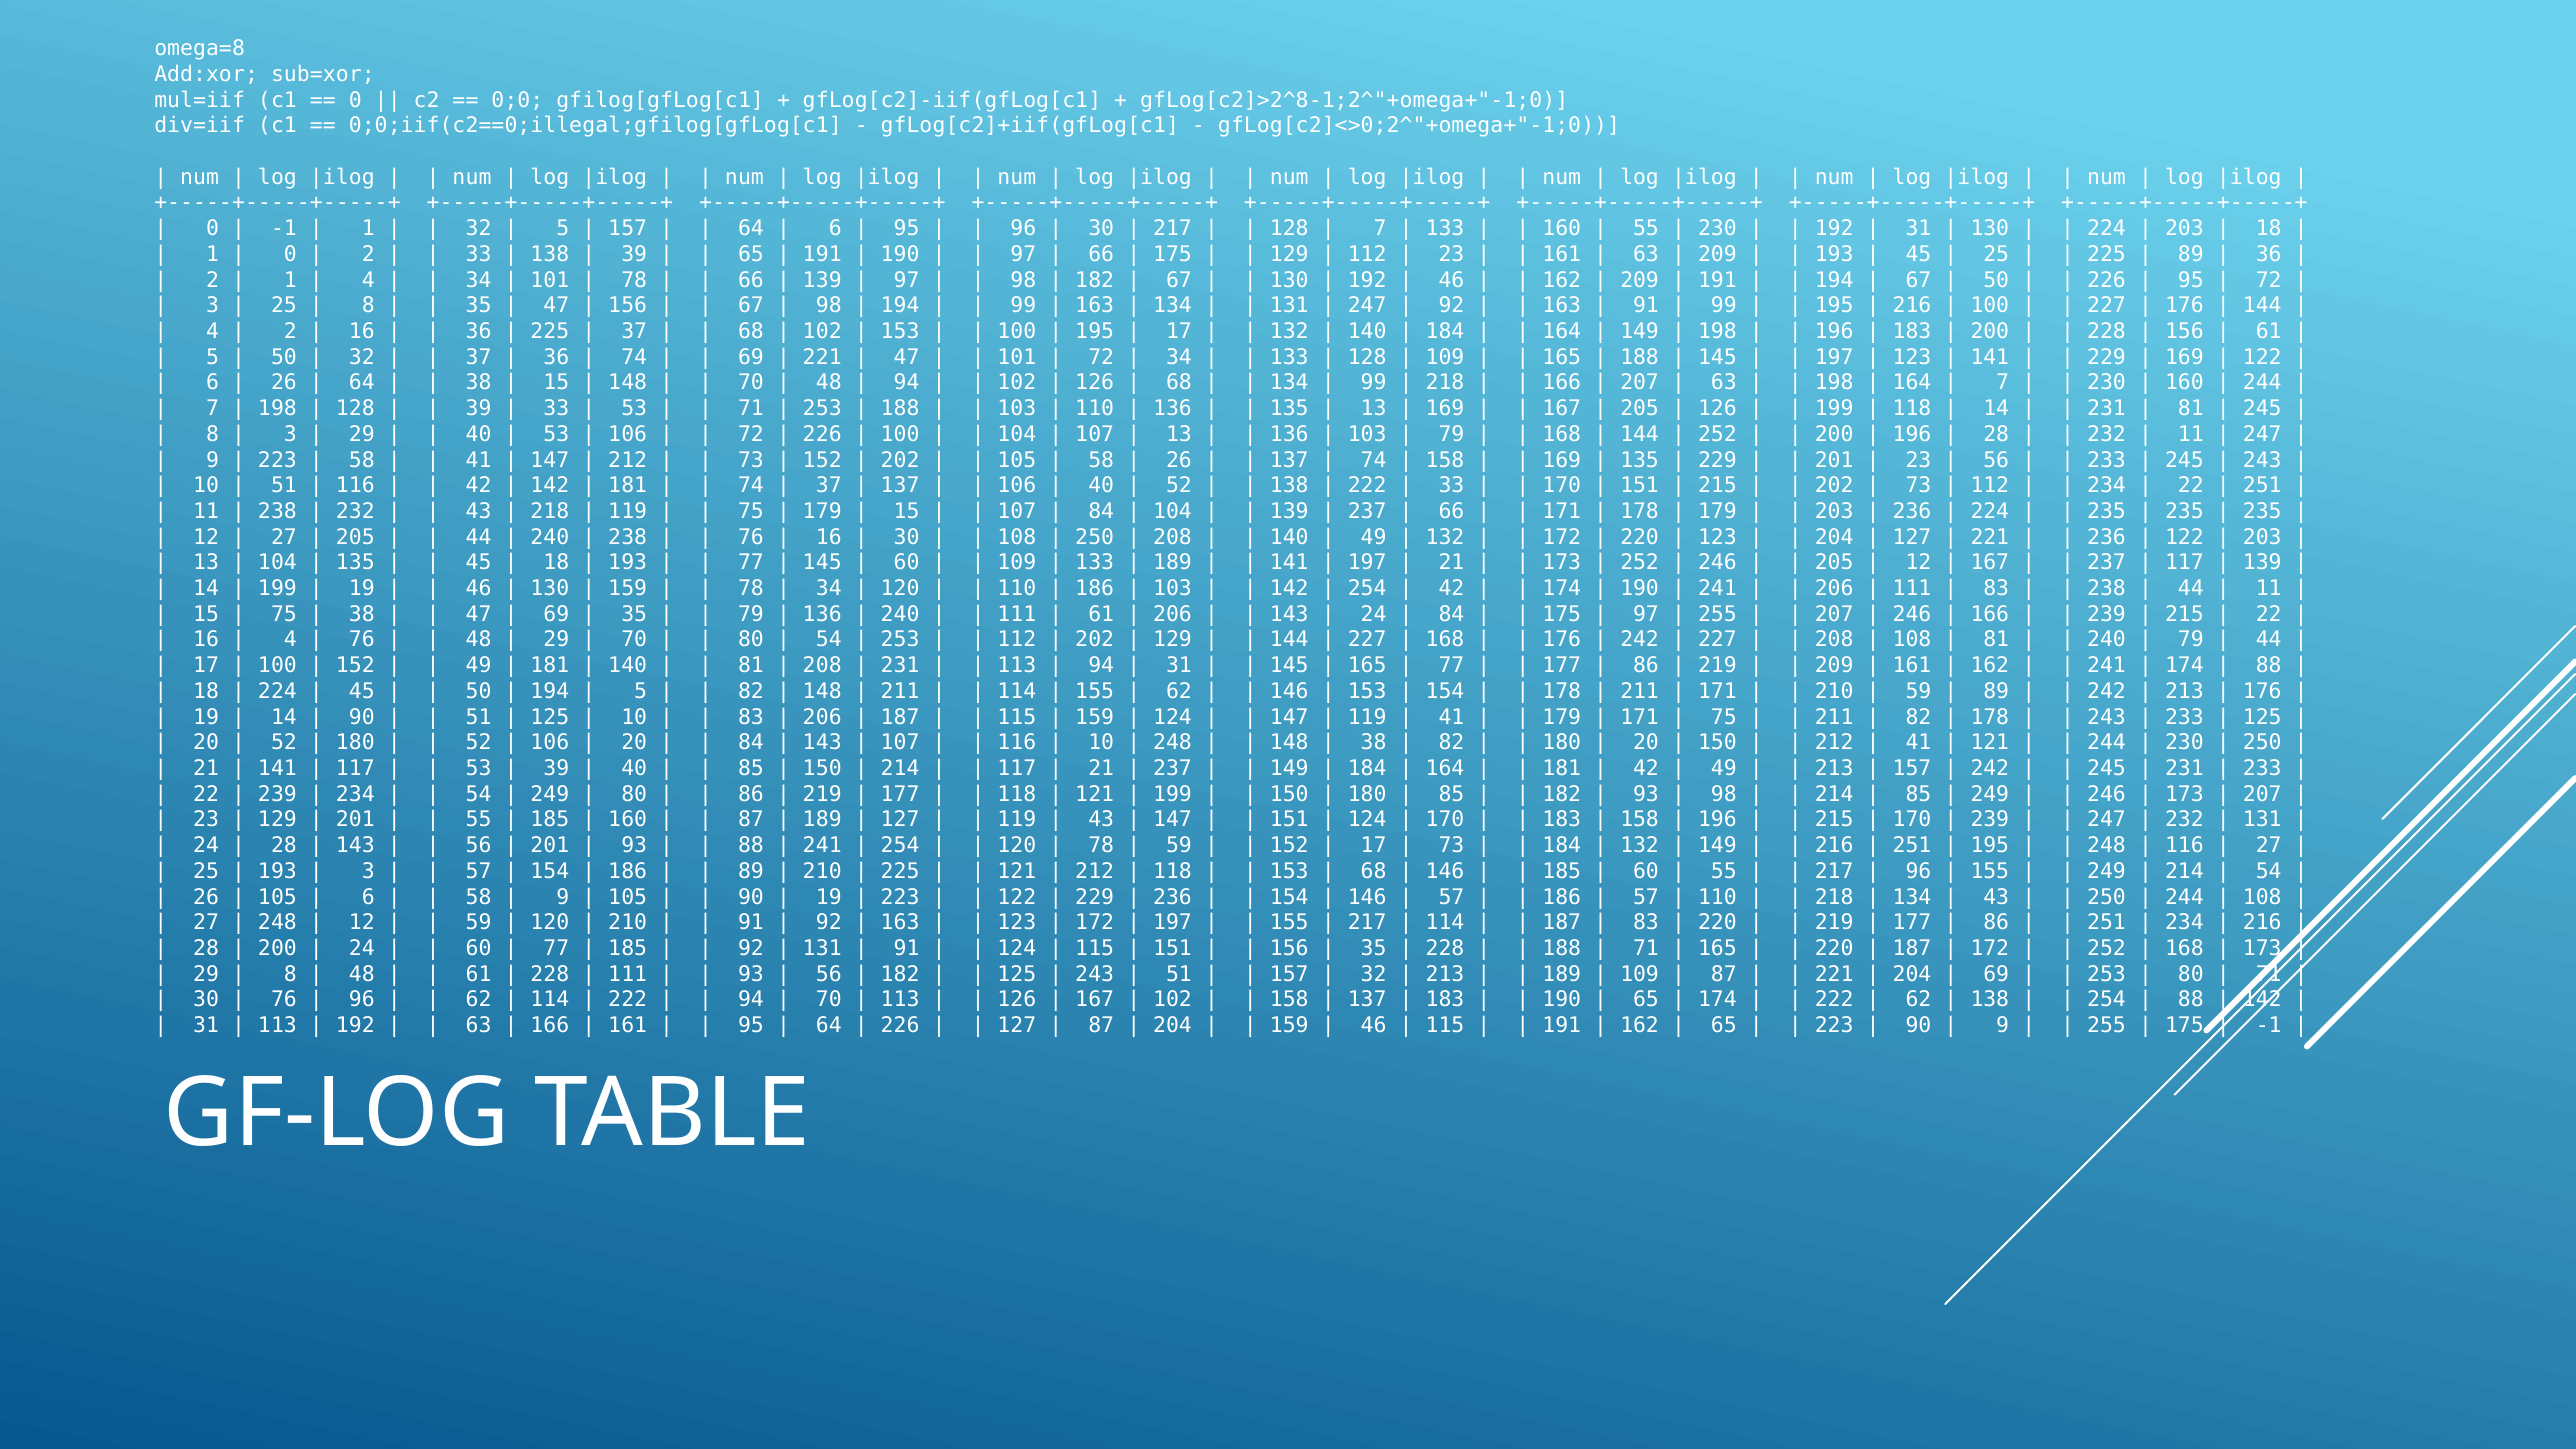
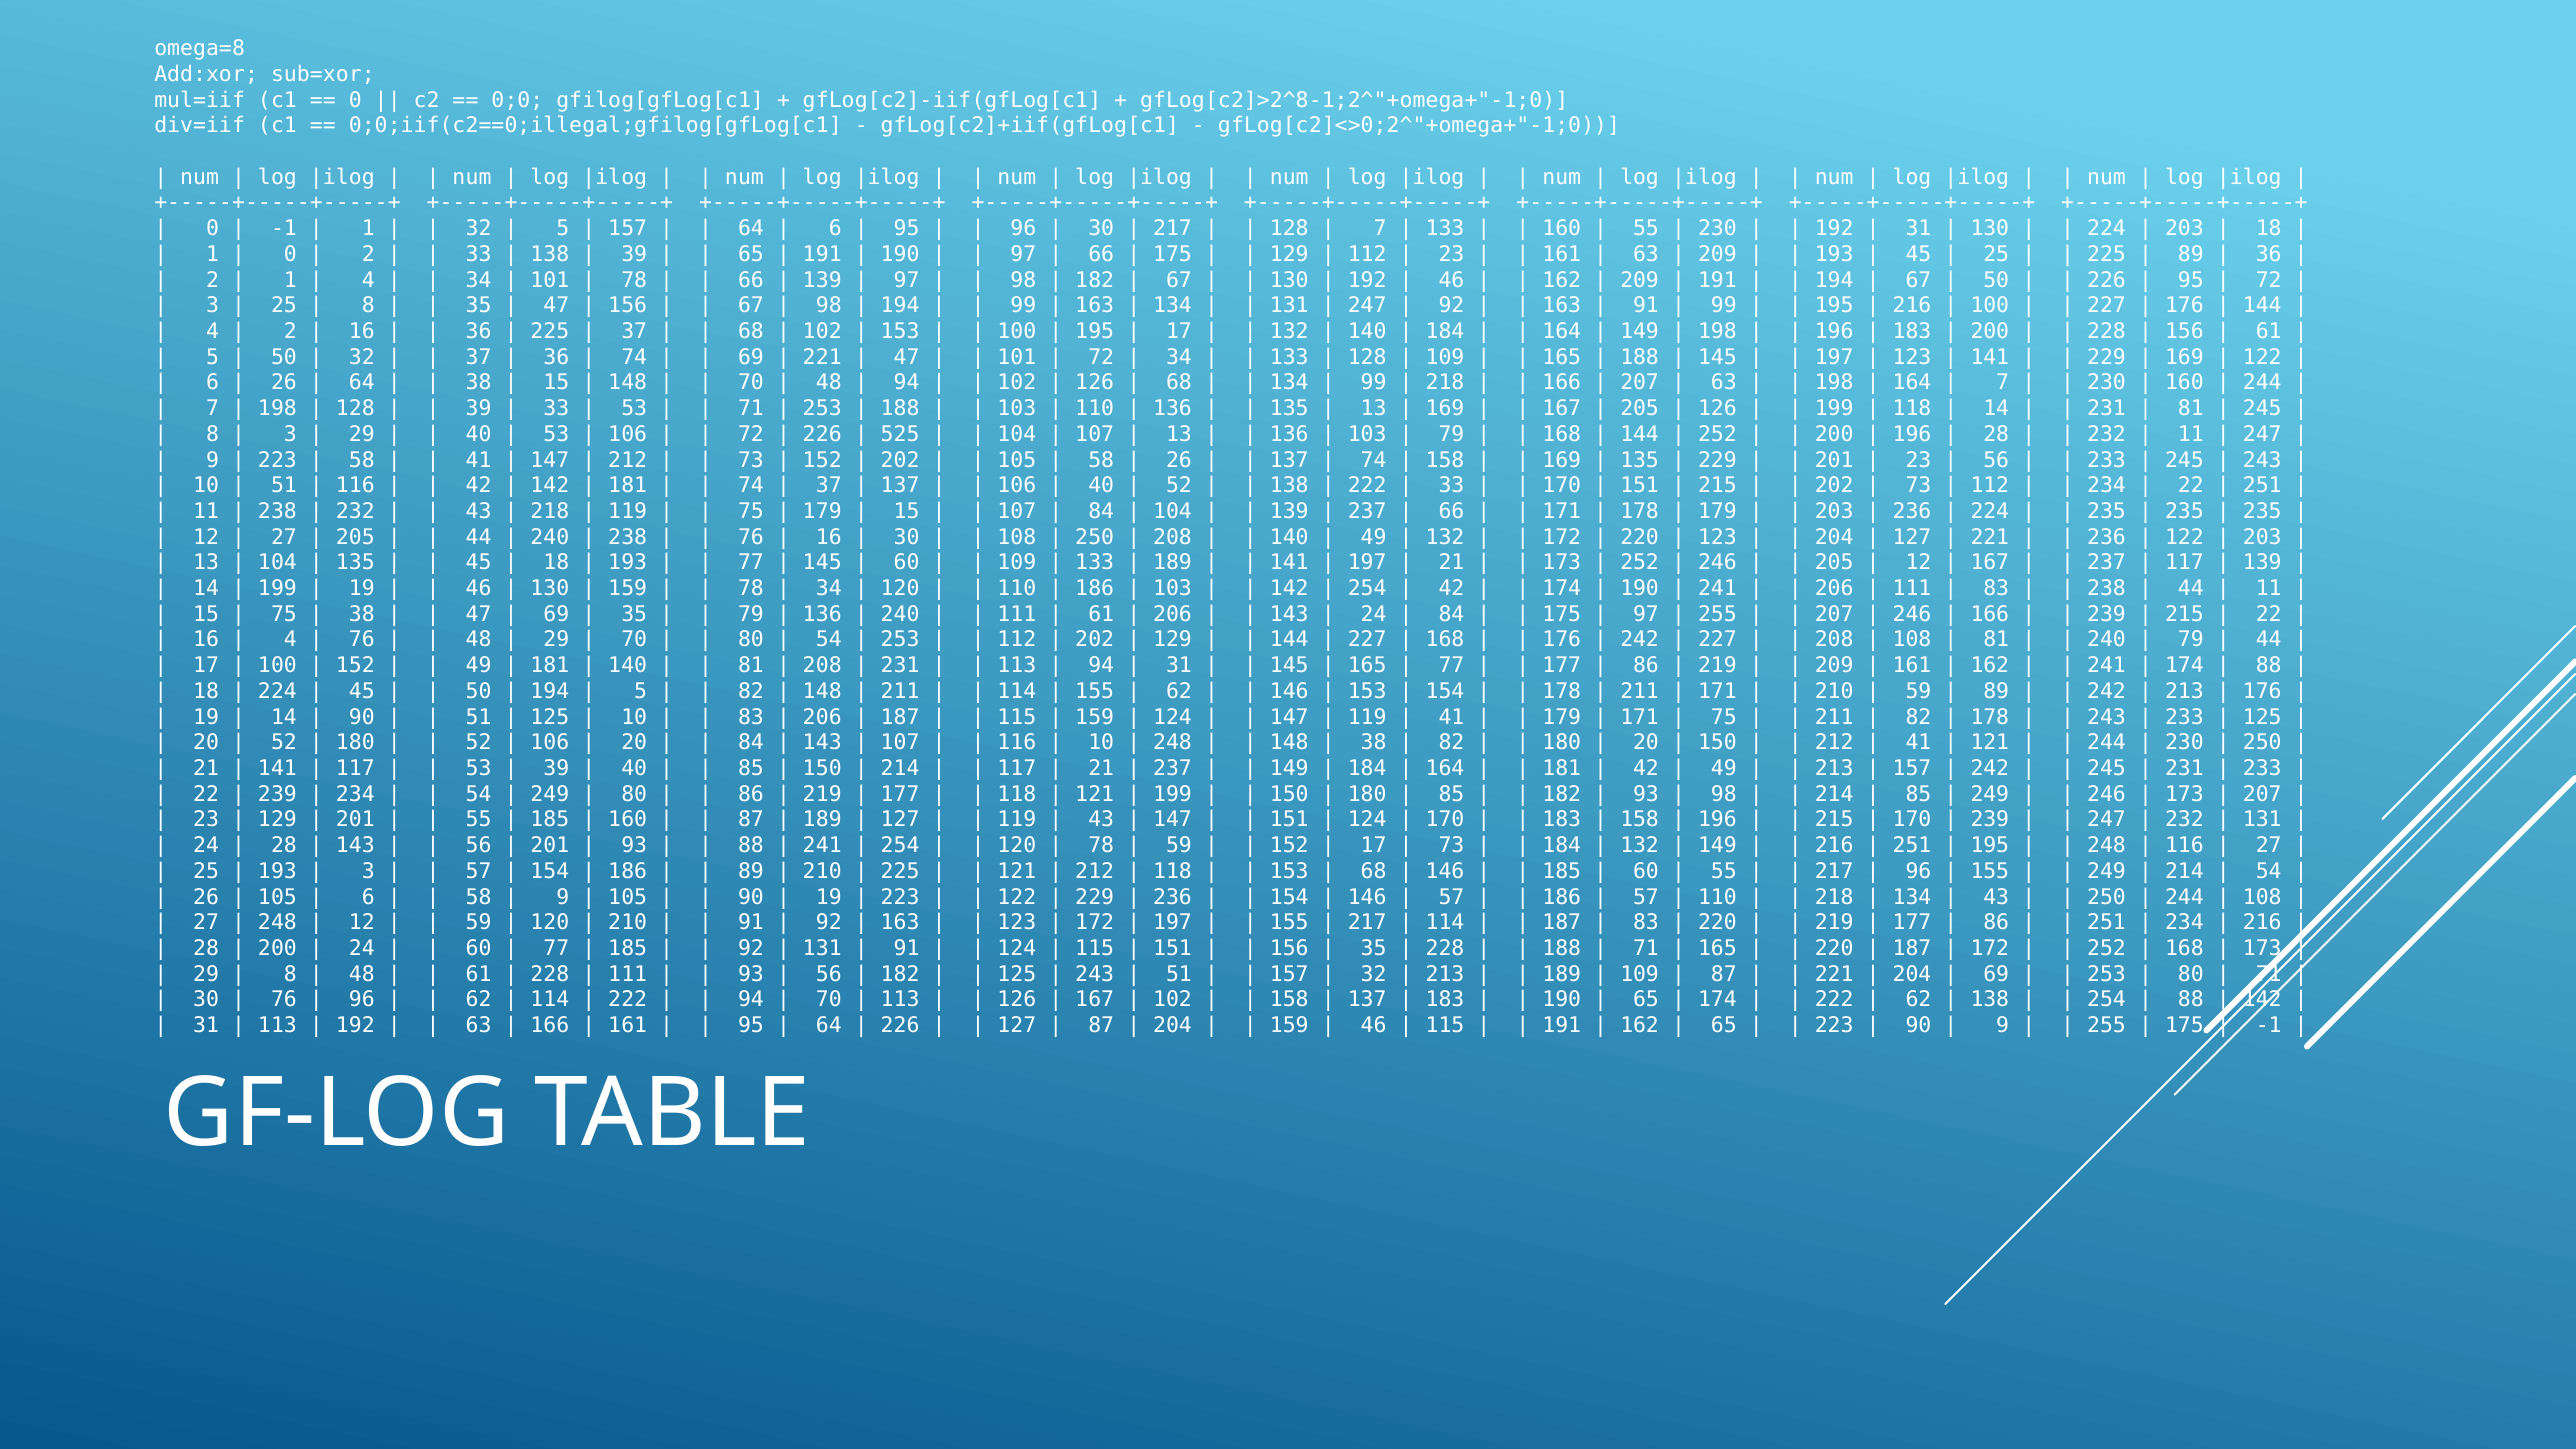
100: 100 -> 525 (900, 434)
